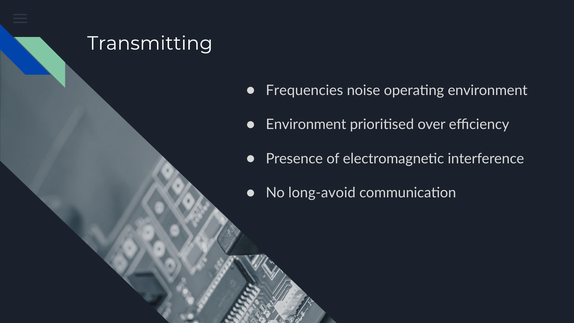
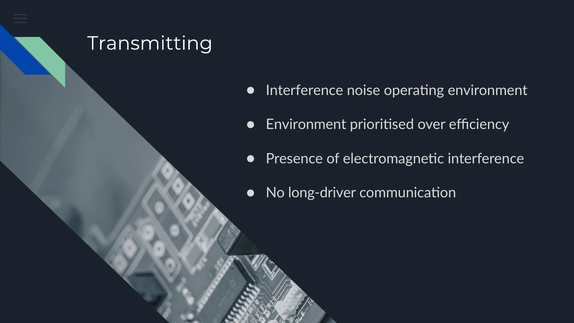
Frequencies: Frequencies -> Interference (305, 90)
long-avoid: long-avoid -> long-driver (322, 193)
